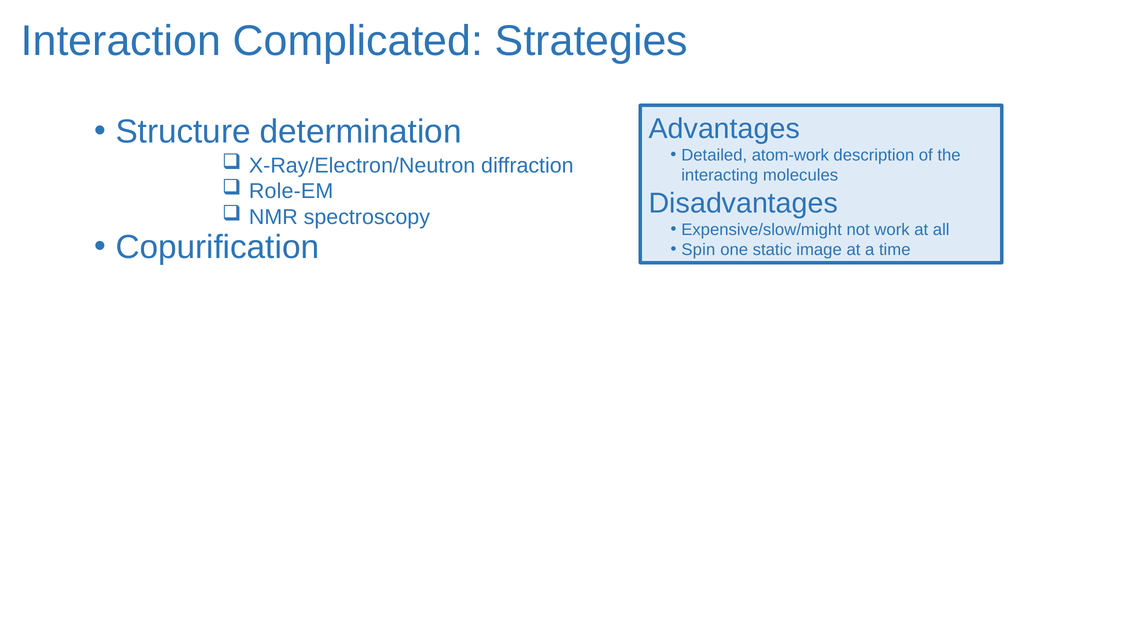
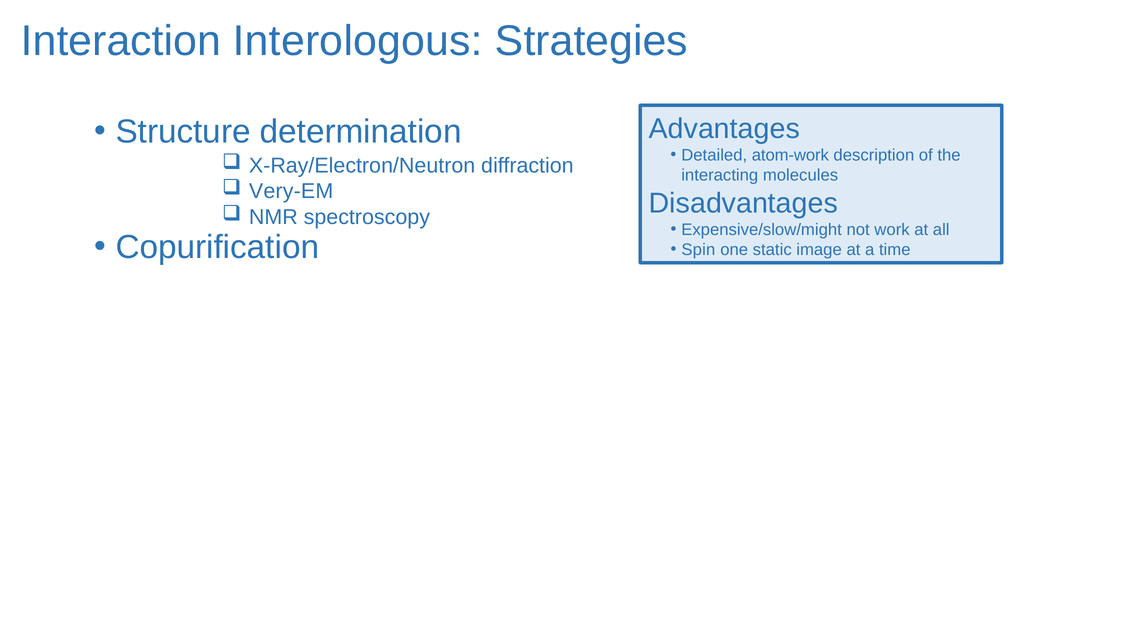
Complicated: Complicated -> Interologous (358, 41)
Role-EM: Role-EM -> Very-EM (291, 191)
